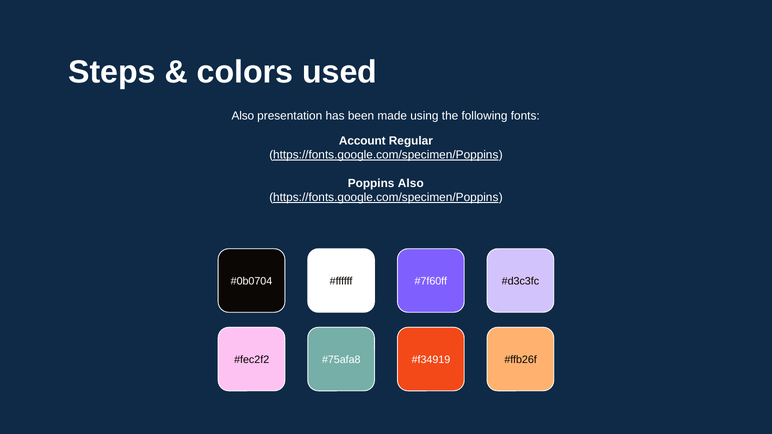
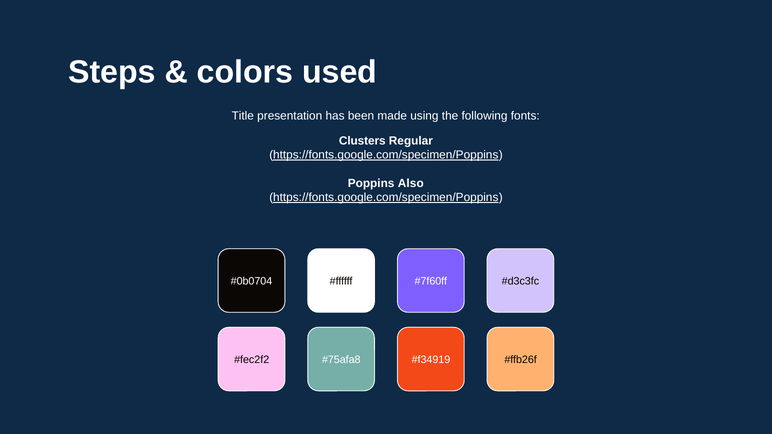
Also: Also -> Title (243, 116)
Account: Account -> Clusters (362, 141)
